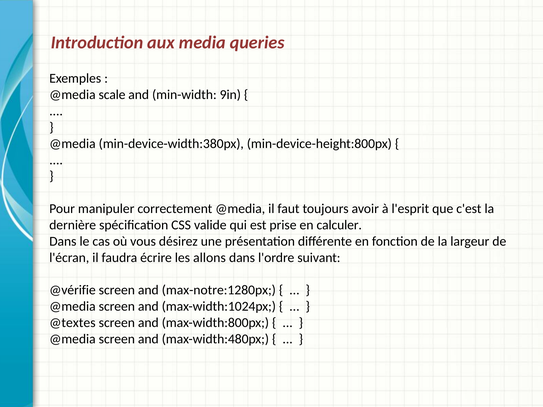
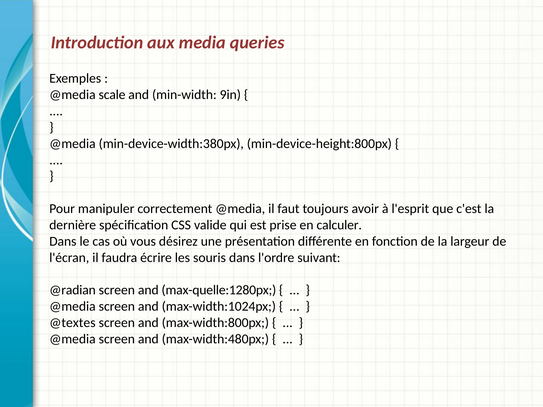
allons: allons -> souris (210, 258)
@vérifie: @vérifie -> @radian (73, 290)
max-notre:1280px: max-notre:1280px -> max-quelle:1280px (219, 290)
